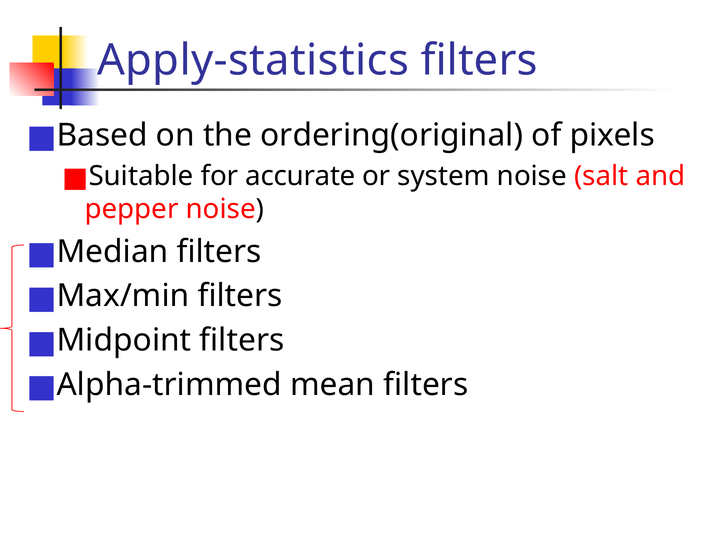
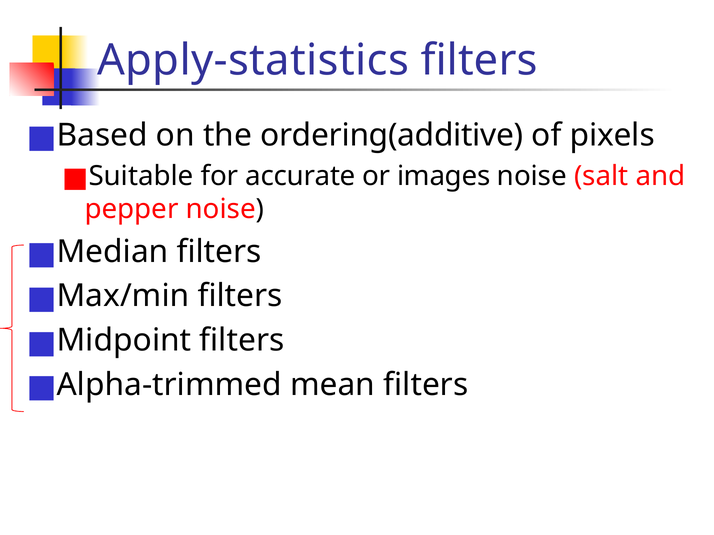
ordering(original: ordering(original -> ordering(additive (392, 135)
system: system -> images (444, 176)
